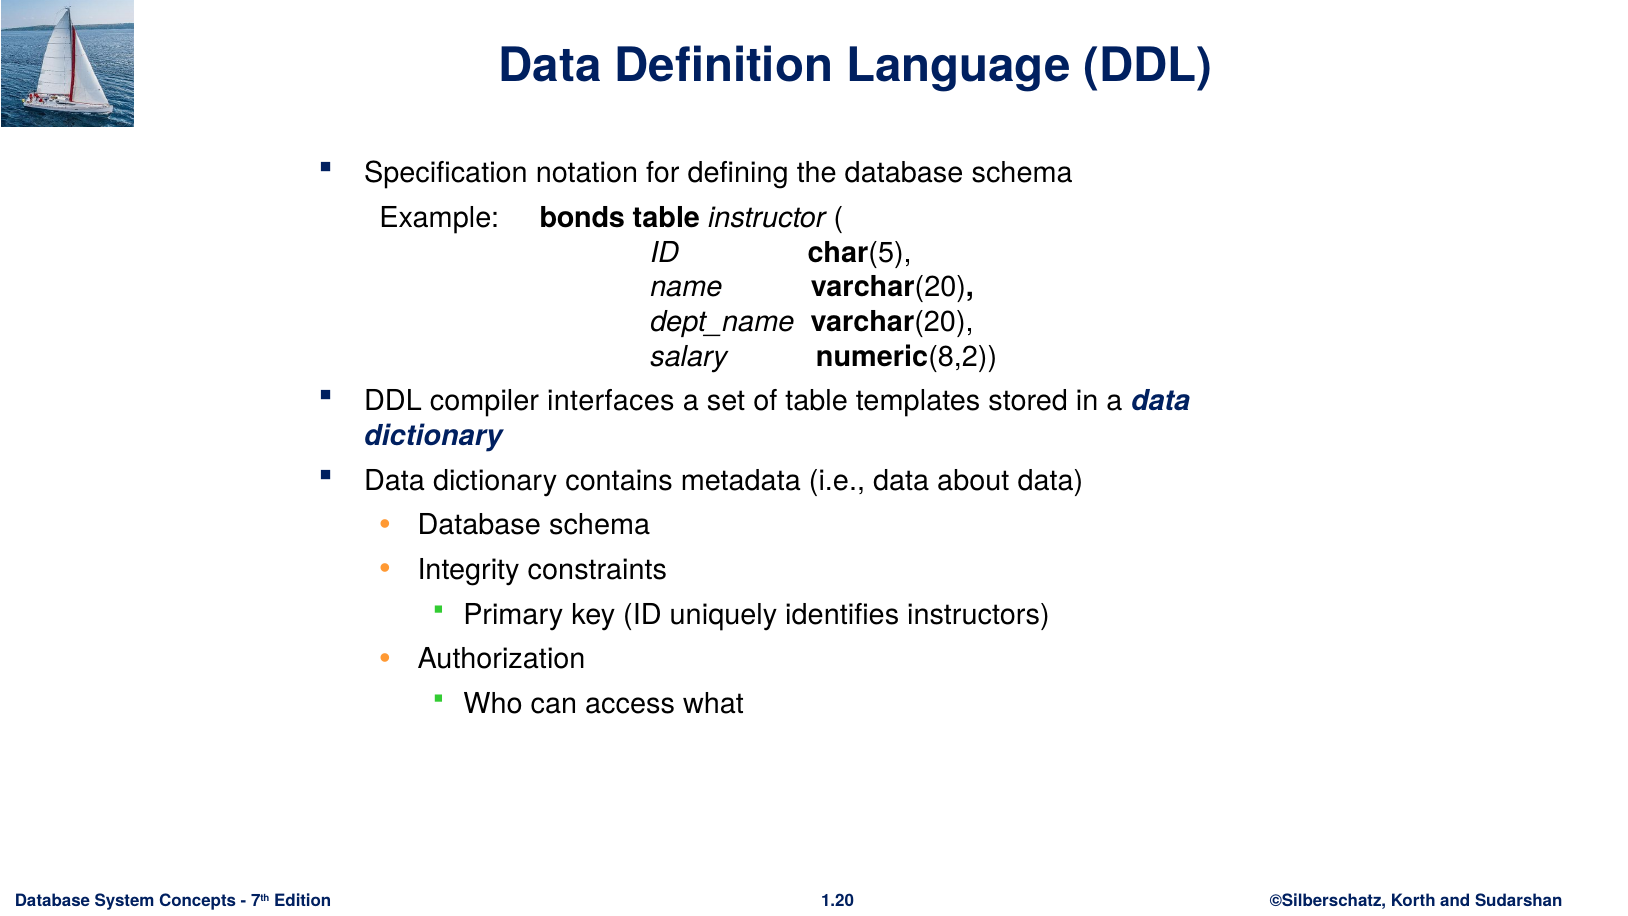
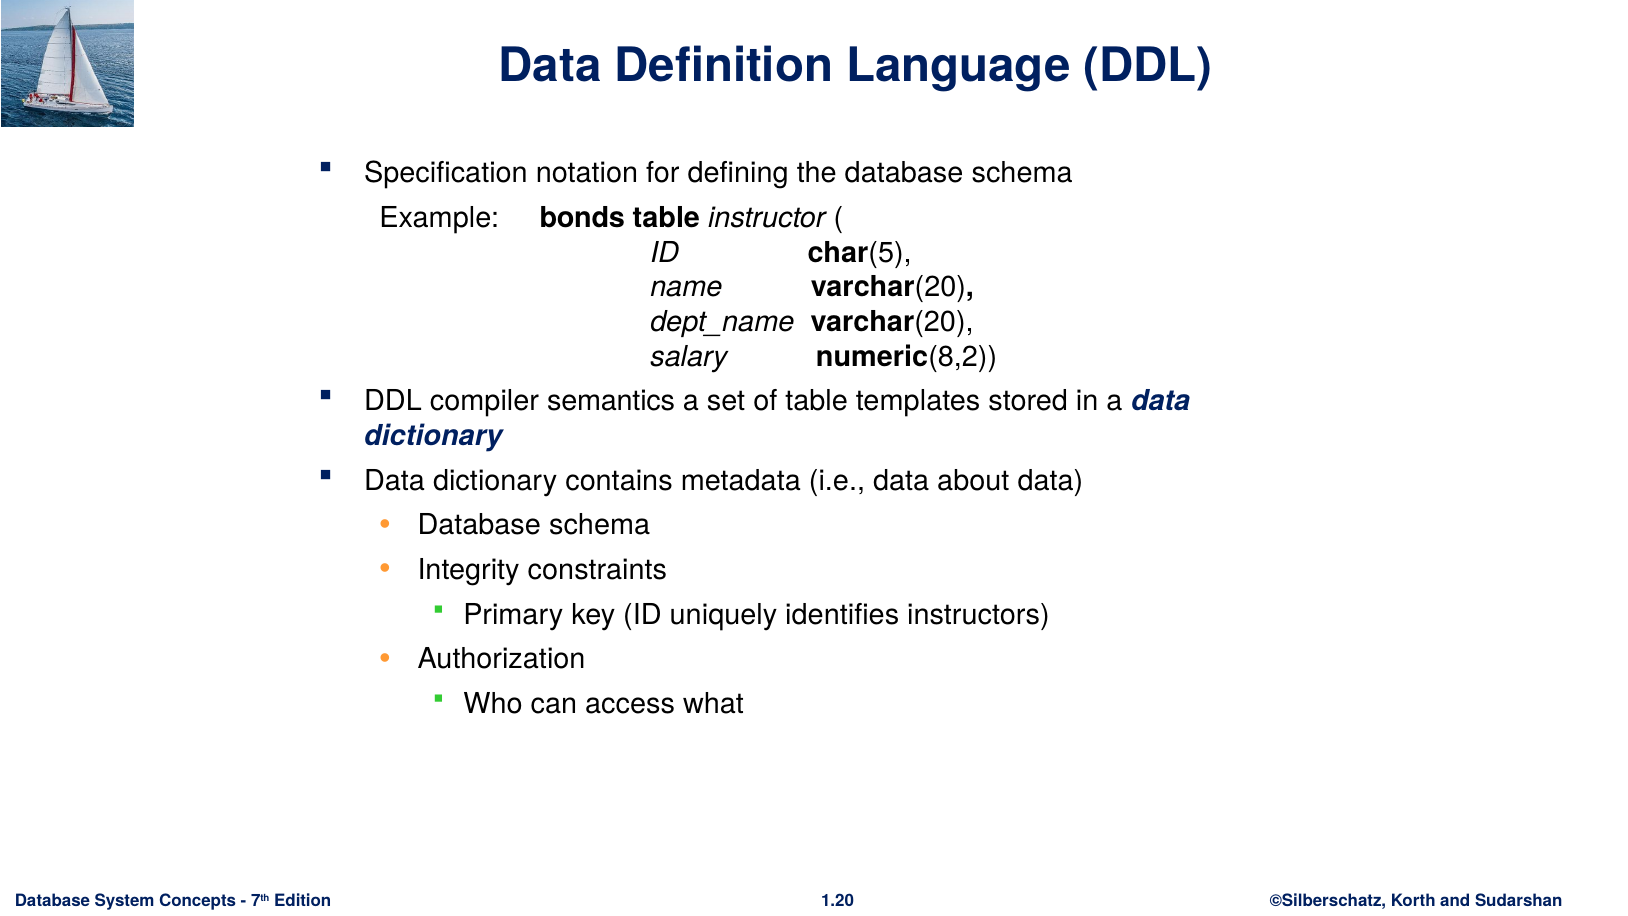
interfaces: interfaces -> semantics (611, 401)
